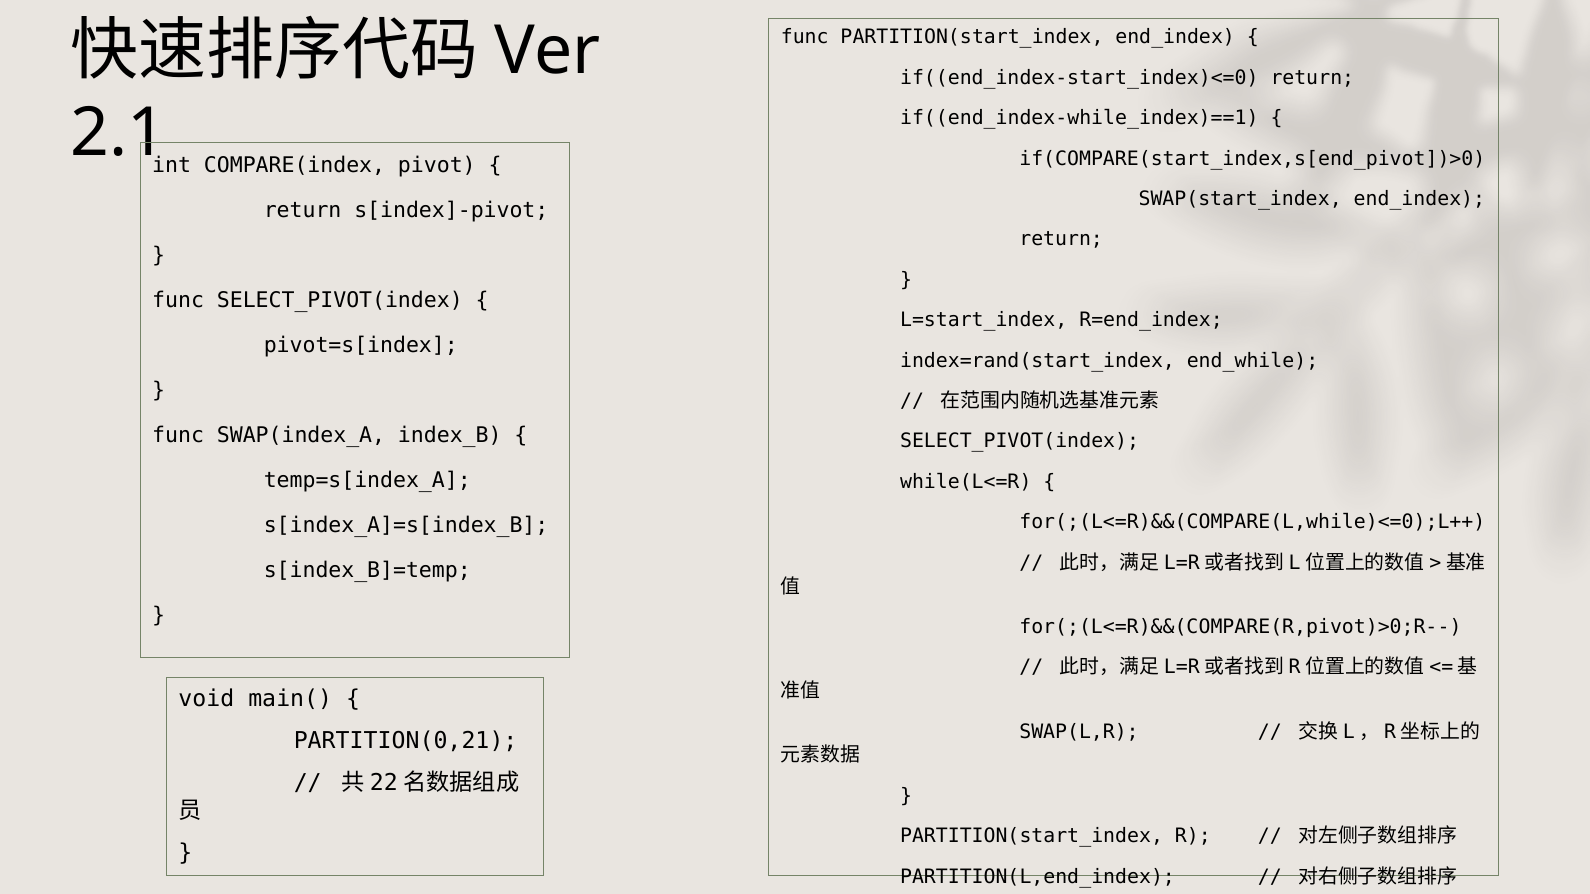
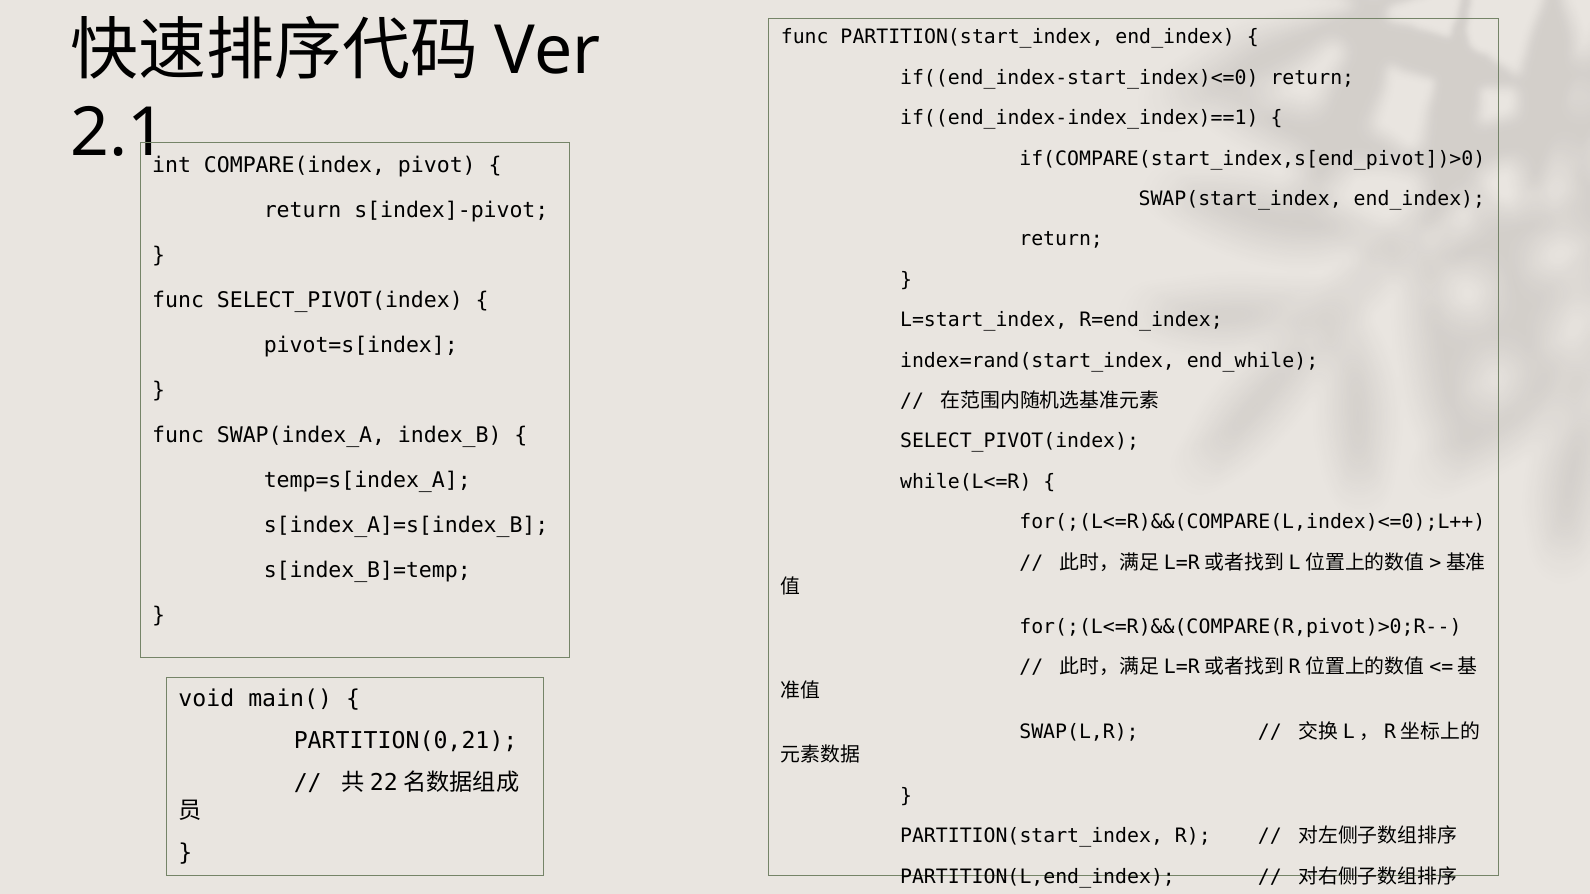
if((end_index-while_index)==1: if((end_index-while_index)==1 -> if((end_index-index_index)==1 (1079, 118)
for(;(L<=R)&&(COMPARE(L,while)<=0);L++: for(;(L<=R)&&(COMPARE(L,while)<=0);L++ -> for(;(L<=R)&&(COMPARE(L,index)<=0);L++ (1252, 522)
